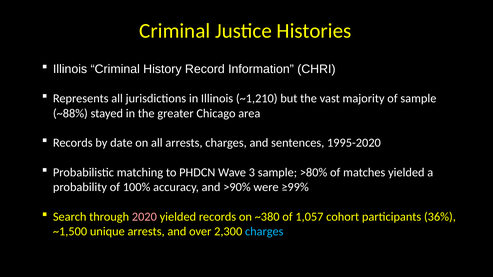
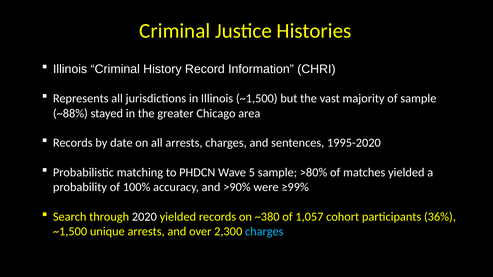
Illinois ~1,210: ~1,210 -> ~1,500 (257, 99)
3: 3 -> 5 (252, 173)
2020 colour: pink -> white (144, 217)
